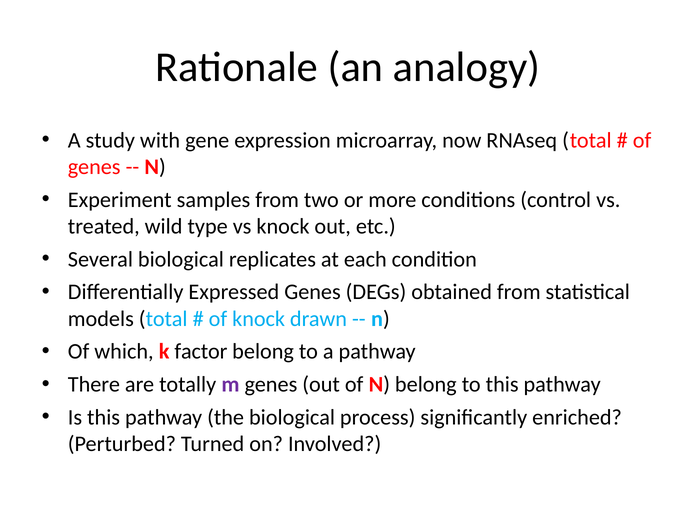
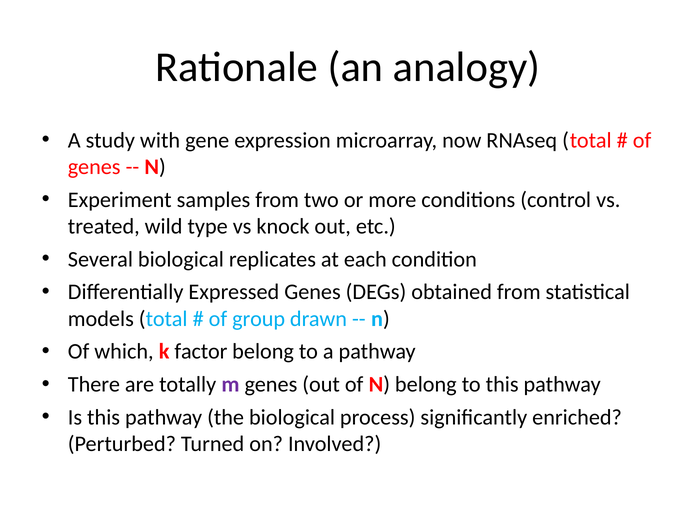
of knock: knock -> group (259, 319)
